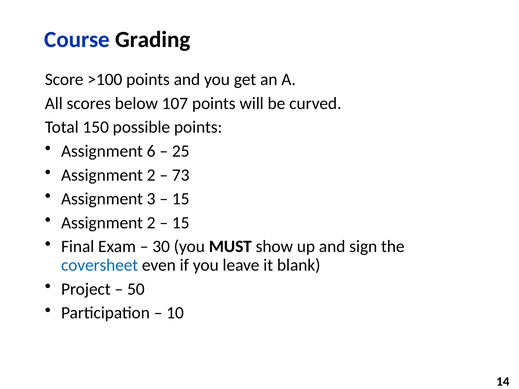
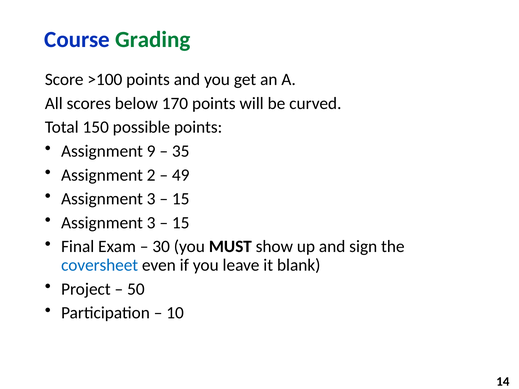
Grading colour: black -> green (153, 39)
107: 107 -> 170 (175, 103)
6: 6 -> 9 (151, 151)
25: 25 -> 35 (181, 151)
73: 73 -> 49 (181, 175)
2: 2 -> 3 (151, 223)
